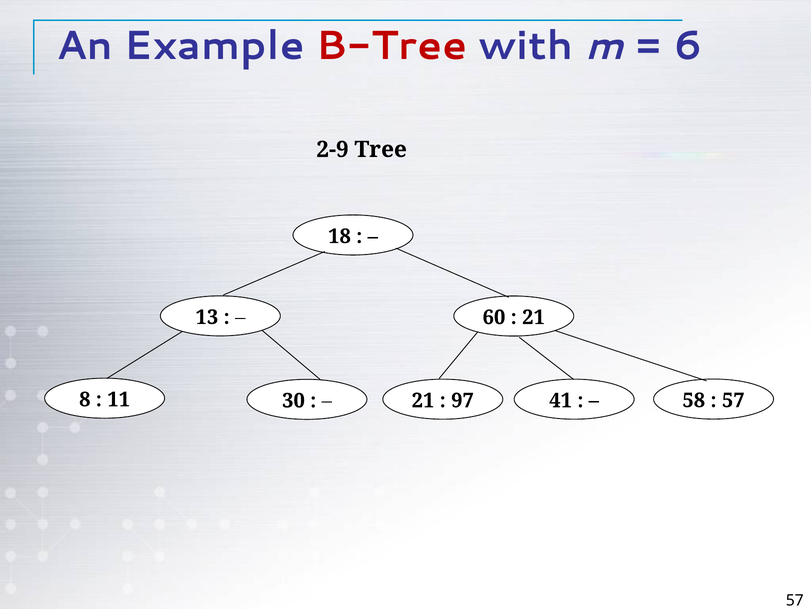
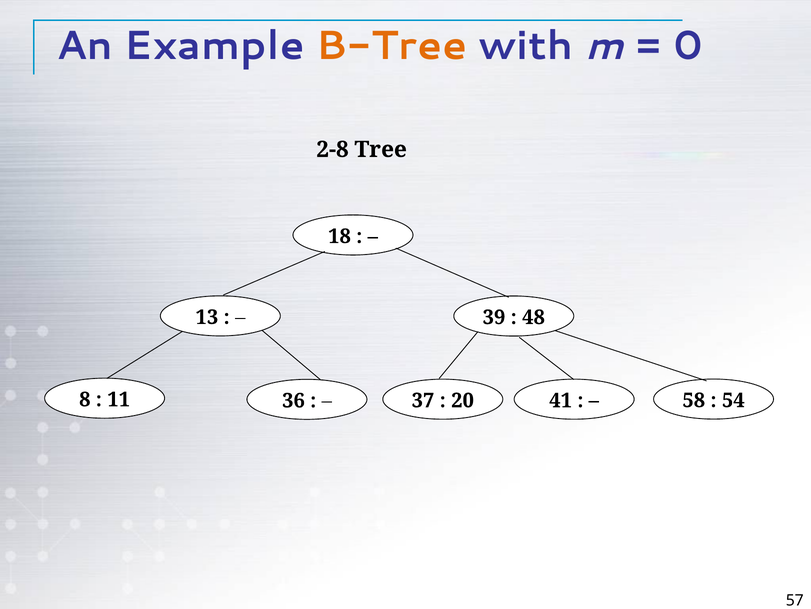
B-Tree colour: red -> orange (391, 46)
6: 6 -> 0 (688, 46)
2-9: 2-9 -> 2-8 (332, 149)
60: 60 -> 39 (494, 317)
21: 21 -> 48 (534, 317)
30: 30 -> 36 (293, 400)
21: 21 -> 37 (423, 400)
97: 97 -> 20 (463, 400)
57: 57 -> 54 (733, 400)
